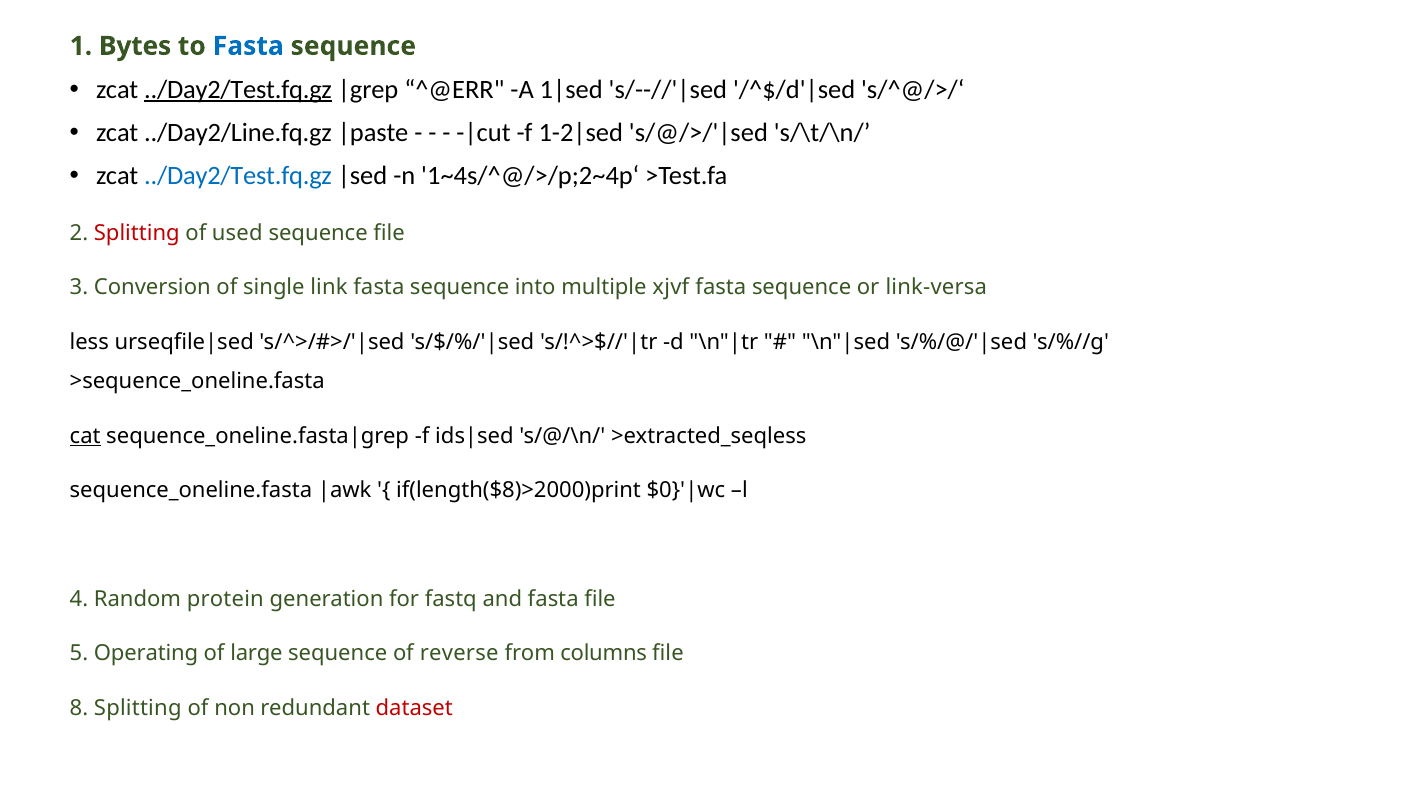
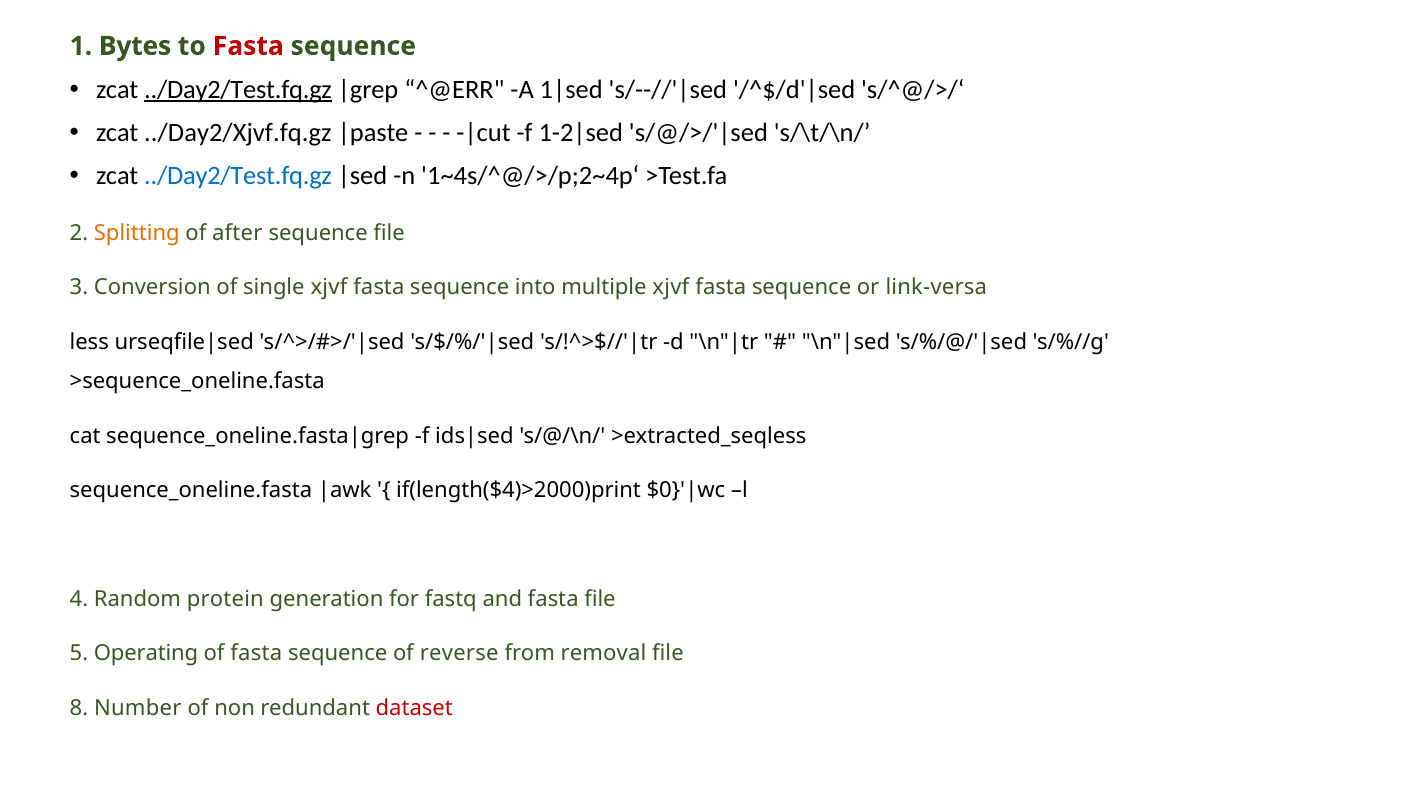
Fasta colour: blue -> red (248, 46)
../Day2/Line.fq.gz: ../Day2/Line.fq.gz -> ../Day2/Xjvf.fq.gz (238, 133)
Splitting colour: red -> orange (137, 233)
used: used -> after (237, 233)
single link: link -> xjvf (329, 288)
cat underline: present -> none (85, 436)
if(length($8)>2000)print: if(length($8)>2000)print -> if(length($4)>2000)print (519, 490)
of large: large -> fasta (256, 654)
columns: columns -> removal (603, 654)
8 Splitting: Splitting -> Number (138, 708)
